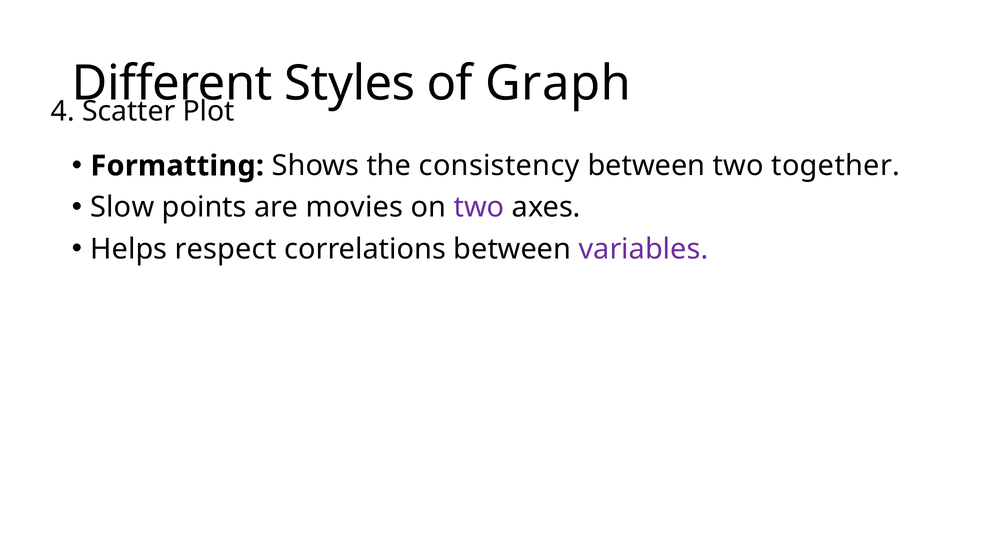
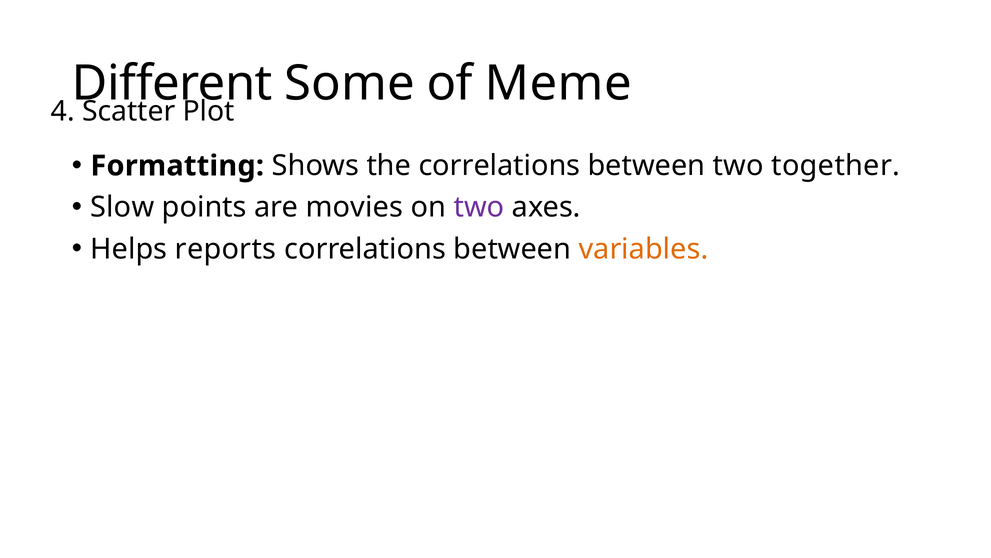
Styles: Styles -> Some (350, 83)
Graph: Graph -> Meme (558, 83)
the consistency: consistency -> correlations (499, 166)
respect: respect -> reports (226, 249)
variables colour: purple -> orange (643, 249)
